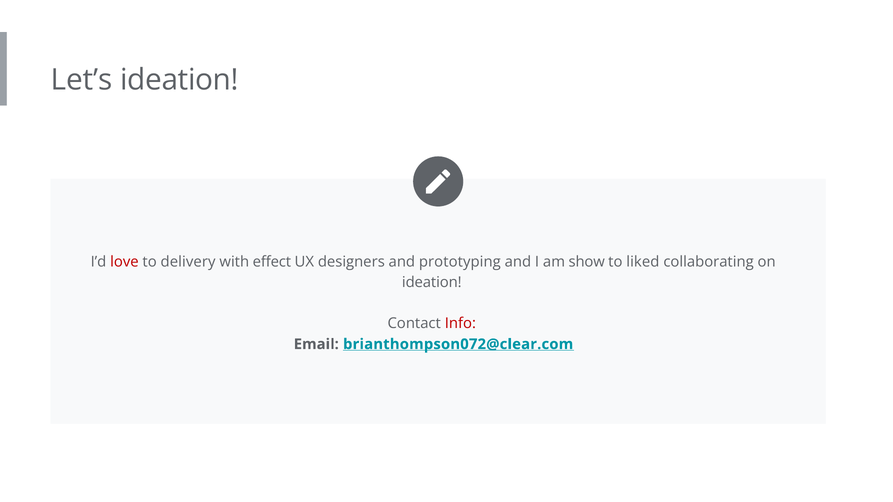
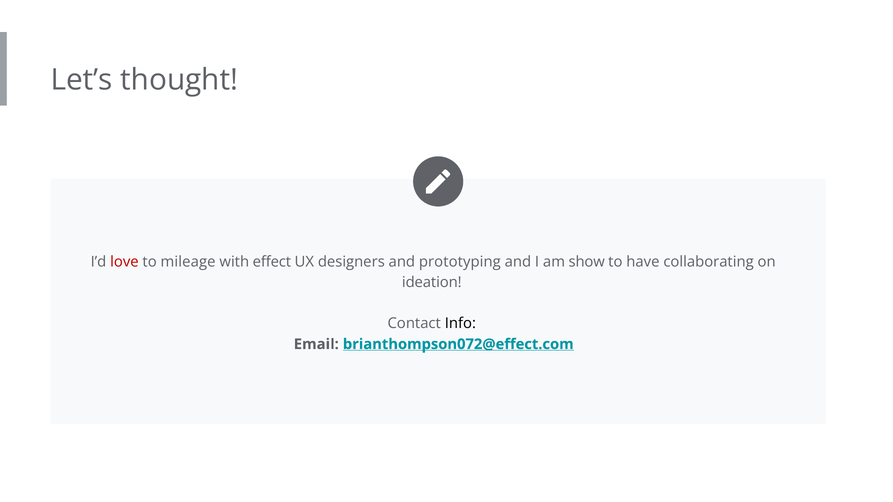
Let’s ideation: ideation -> thought (179, 80)
delivery: delivery -> mileage (188, 262)
liked: liked -> have (643, 262)
Info colour: red -> black (460, 324)
brianthompson072@clear.com: brianthompson072@clear.com -> brianthompson072@effect.com (458, 344)
